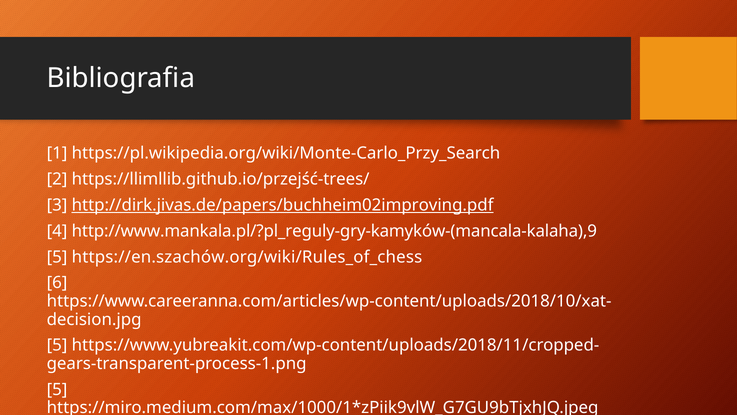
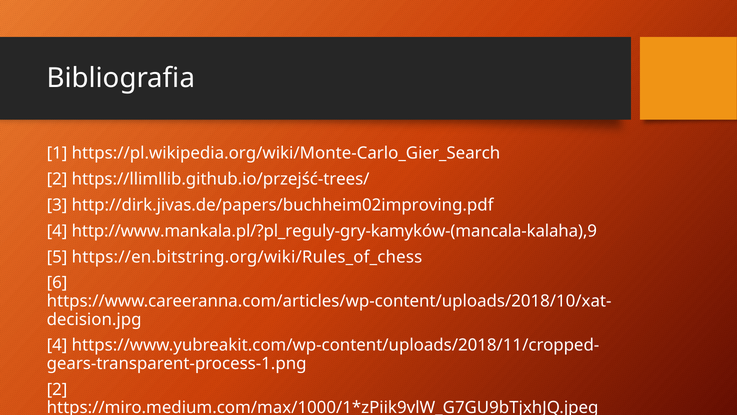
https://pl.wikipedia.org/wiki/Monte-Carlo_Przy_Search: https://pl.wikipedia.org/wiki/Monte-Carlo_Przy_Search -> https://pl.wikipedia.org/wiki/Monte-Carlo_Gier_Search (286, 153)
http://dirk.jivas.de/papers/buchheim02improving.pdf underline: present -> none (283, 205)
https://en.szachów.org/wiki/Rules_of_chess: https://en.szachów.org/wiki/Rules_of_chess -> https://en.bitstring.org/wiki/Rules_of_chess (247, 257)
5: 5 -> 4 (57, 345)
5: 5 -> 2 (57, 389)
